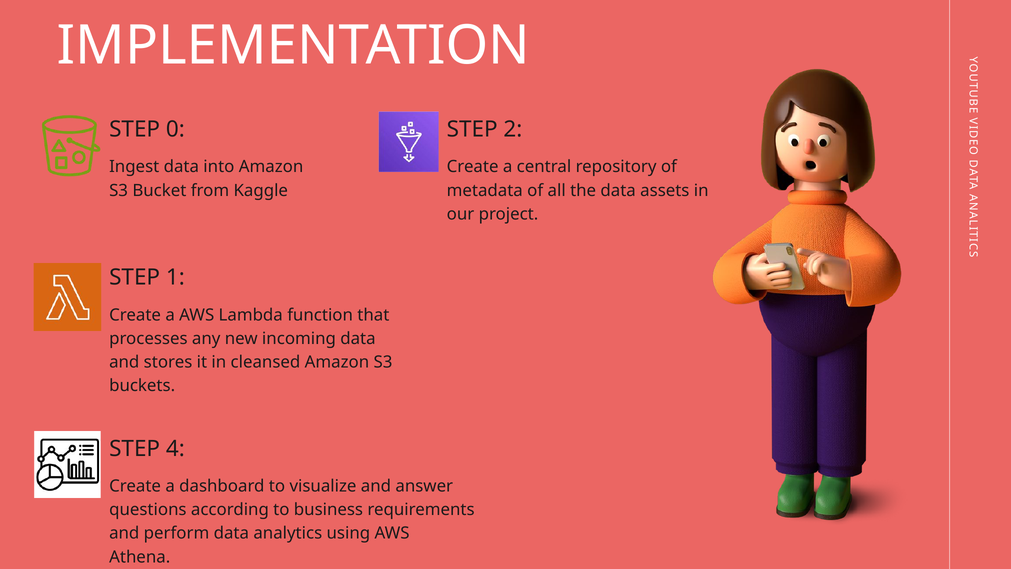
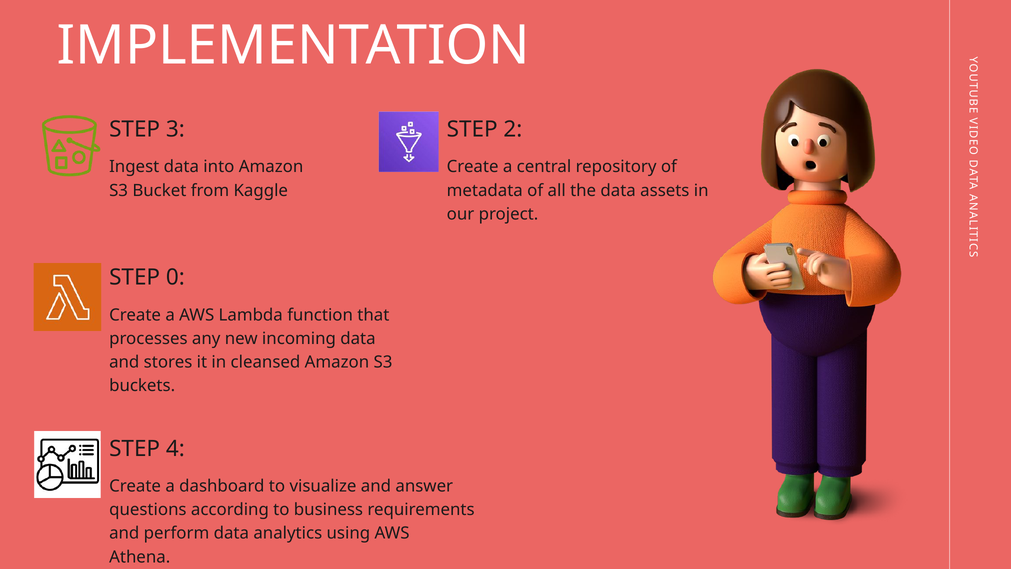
0: 0 -> 3 (175, 129)
1: 1 -> 0 (175, 277)
